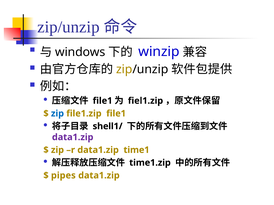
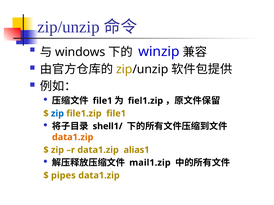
data1.zip colour: purple -> orange (73, 137)
time1: time1 -> alias1 (136, 150)
time1.zip: time1.zip -> mail1.zip (150, 163)
